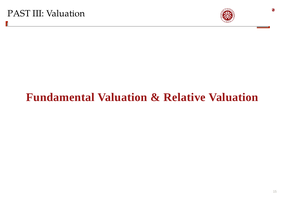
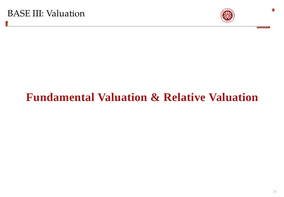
PAST: PAST -> BASE (19, 13)
